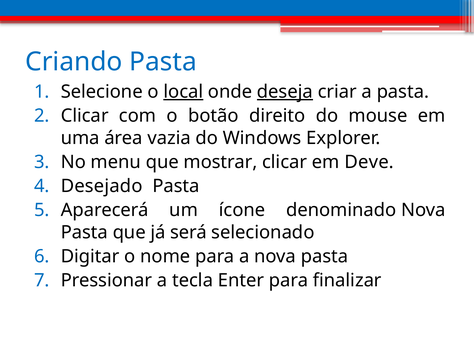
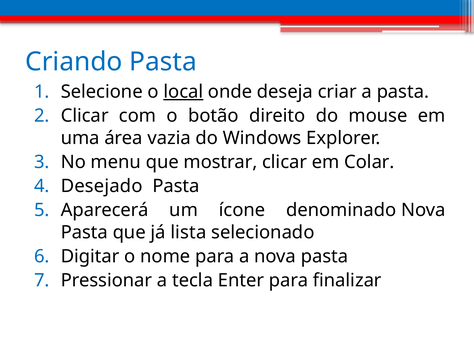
deseja underline: present -> none (285, 92)
Deve: Deve -> Colar (369, 162)
será: será -> lista (188, 232)
